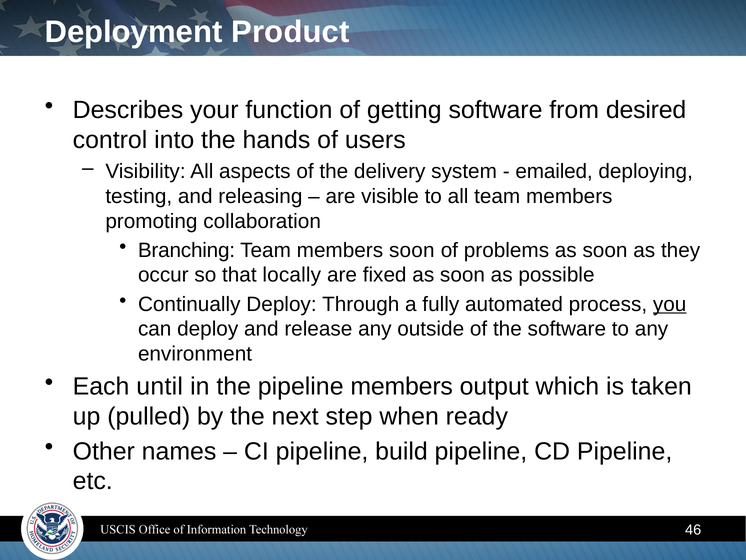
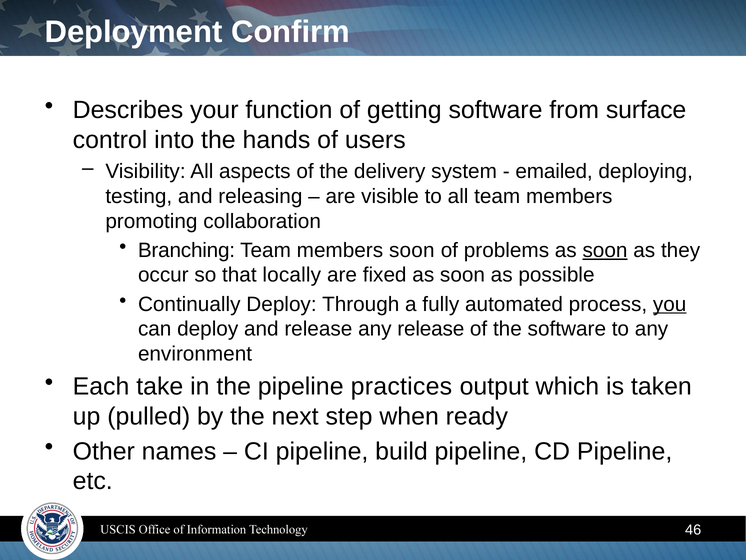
Product: Product -> Confirm (291, 32)
desired: desired -> surface (646, 110)
soon underline: none -> present (605, 250)
any outside: outside -> release (431, 329)
until: until -> take (160, 386)
pipeline members: members -> practices (401, 386)
